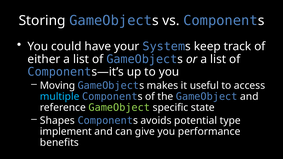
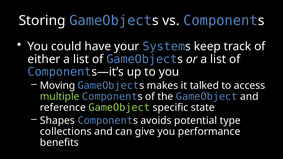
useful: useful -> talked (204, 86)
multiple colour: light blue -> light green (60, 97)
implement: implement -> collections (66, 132)
